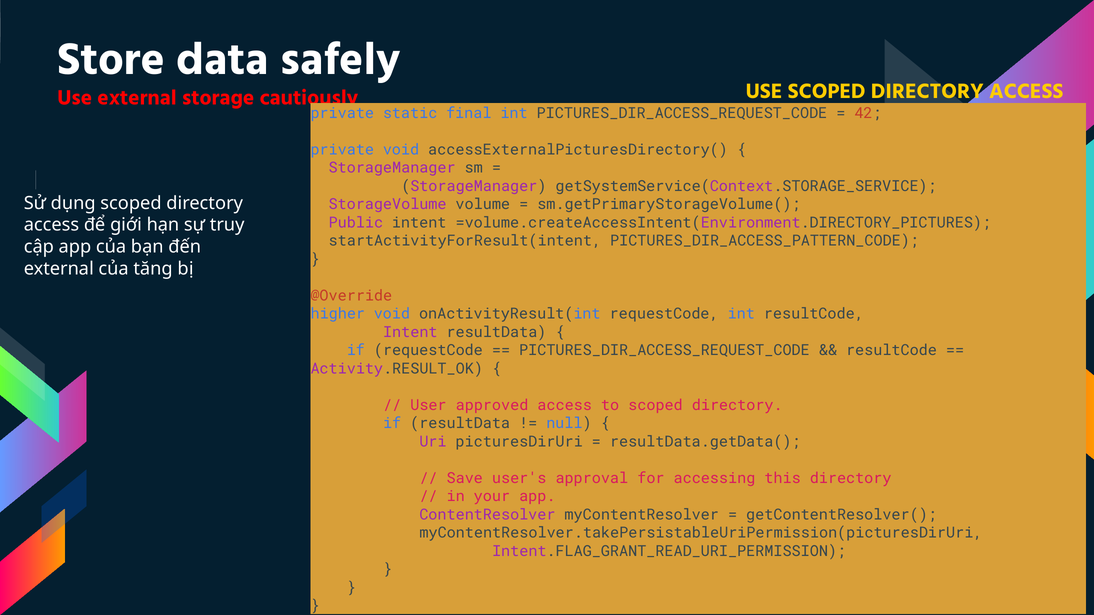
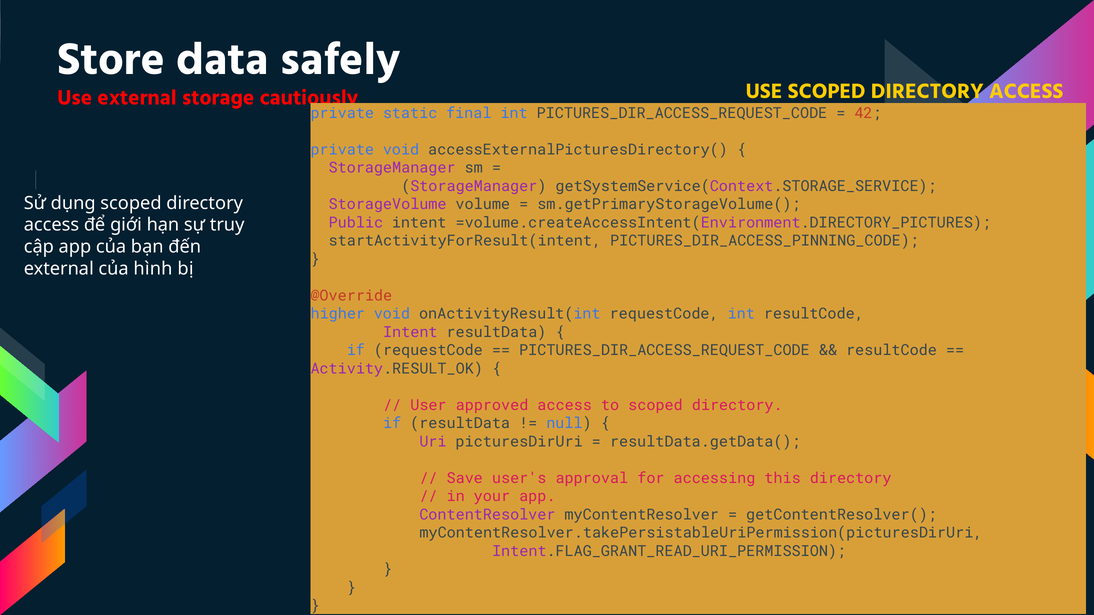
PICTURES_DIR_ACCESS_PATTERN_CODE: PICTURES_DIR_ACCESS_PATTERN_CODE -> PICTURES_DIR_ACCESS_PINNING_CODE (765, 241)
tăng: tăng -> hình (153, 269)
